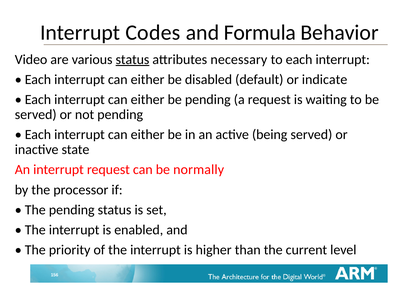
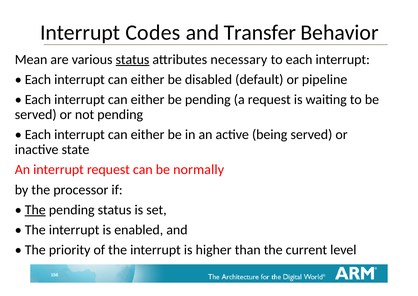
Formula: Formula -> Transfer (260, 33)
Video: Video -> Mean (31, 59)
indicate: indicate -> pipeline (325, 79)
The underline: none -> present (35, 209)
